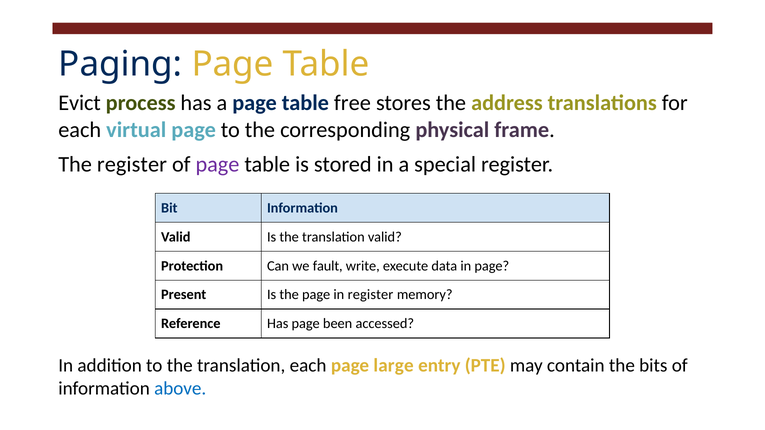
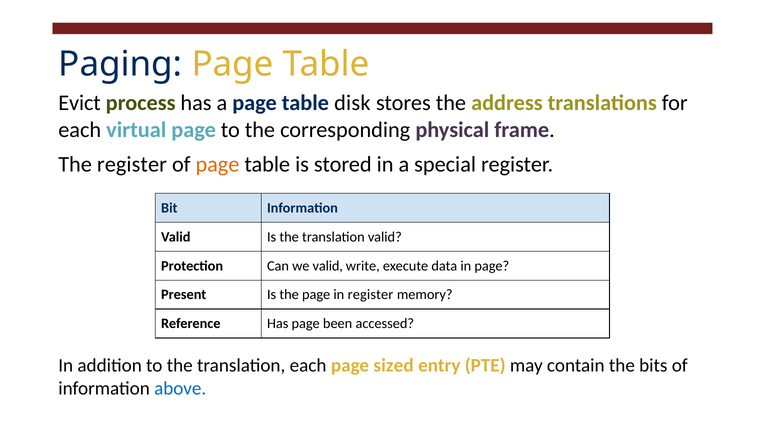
free: free -> disk (352, 103)
page colour: purple -> orange (217, 165)
we fault: fault -> valid (328, 266)
large: large -> sized (394, 366)
